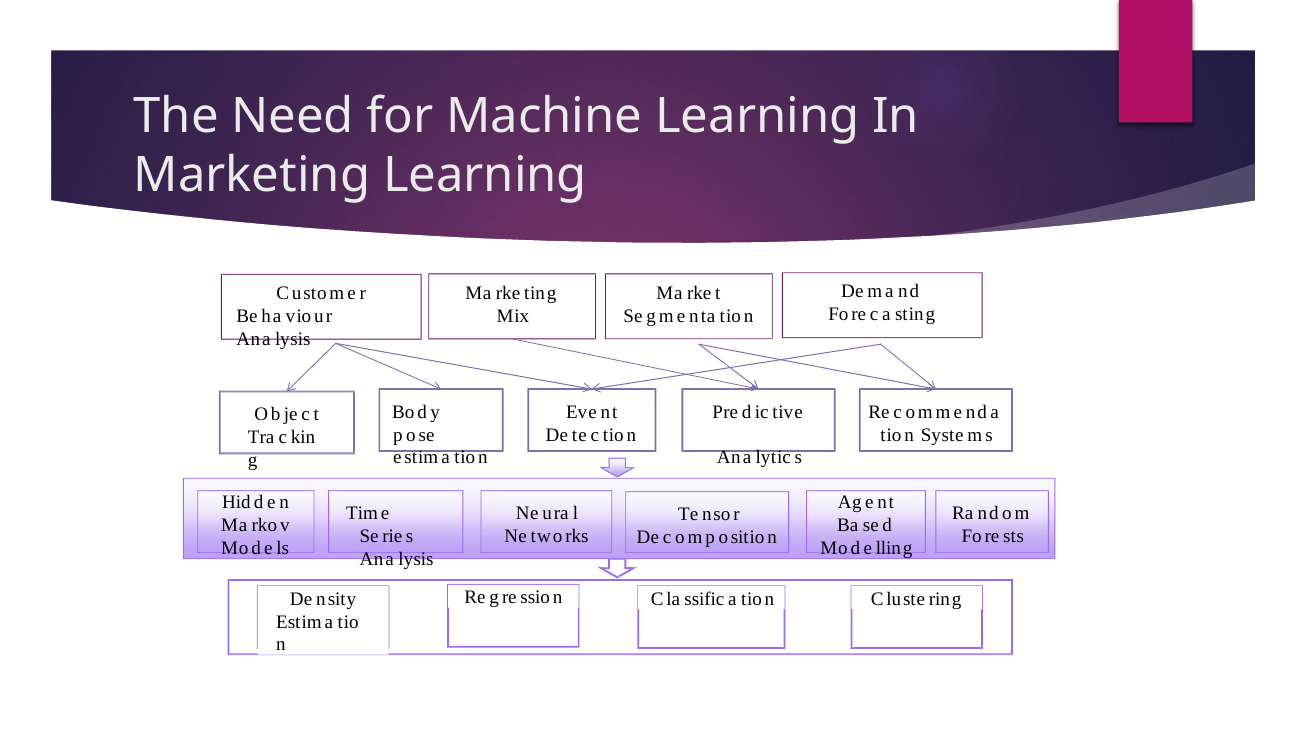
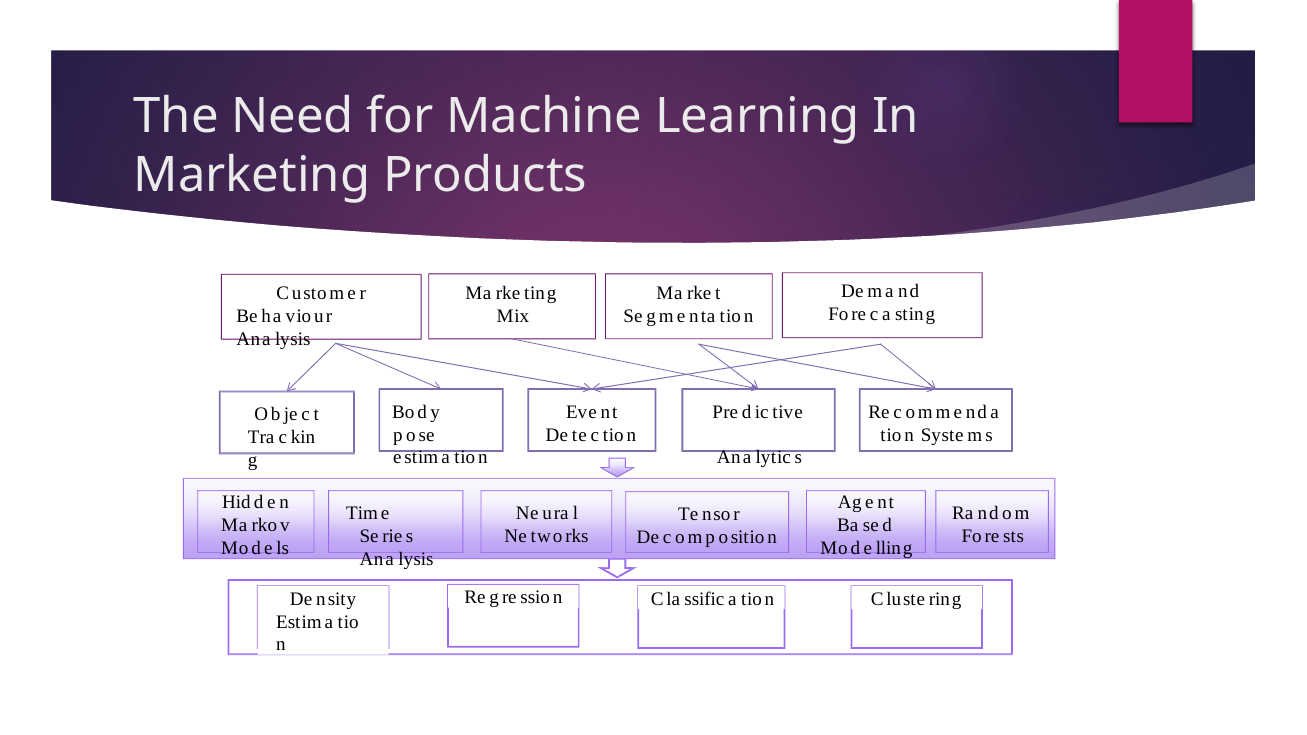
Marketing Learning: Learning -> Products (485, 175)
